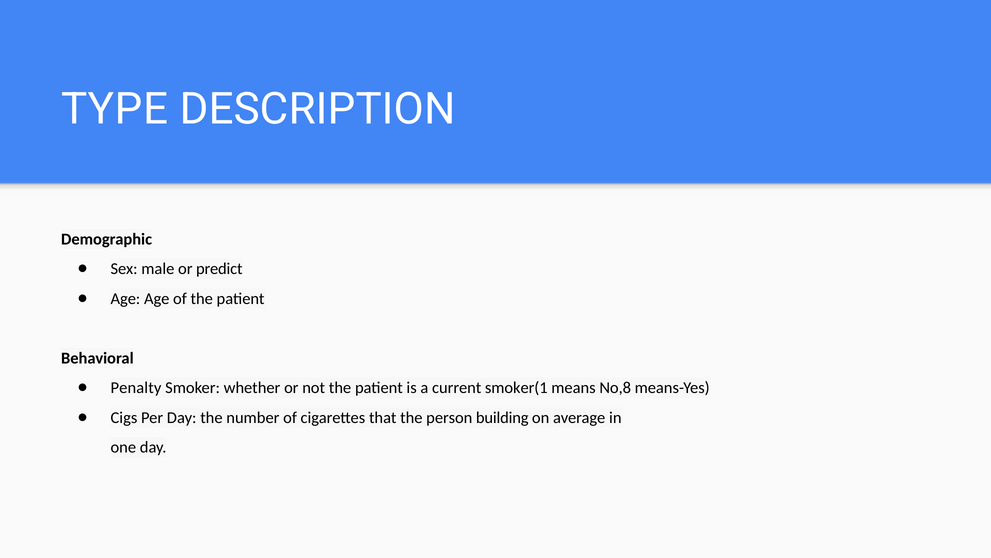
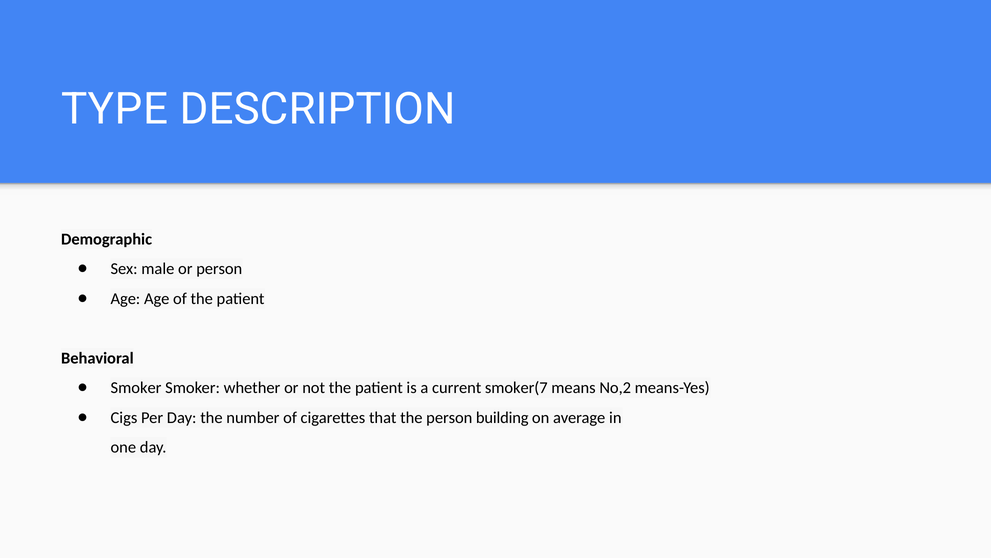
or predict: predict -> person (219, 269)
Penalty: Penalty -> Smoker (136, 388)
smoker(1: smoker(1 -> smoker(7 (516, 388)
No,8: No,8 -> No,2 (615, 388)
